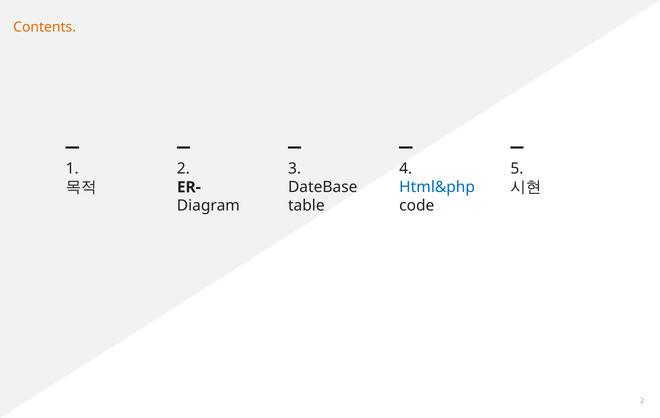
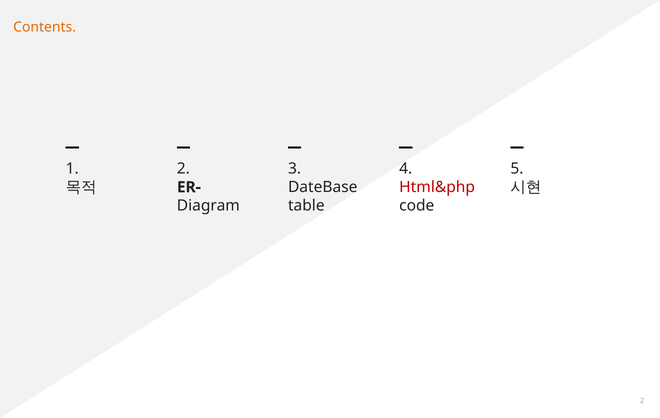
Html&php colour: blue -> red (437, 187)
